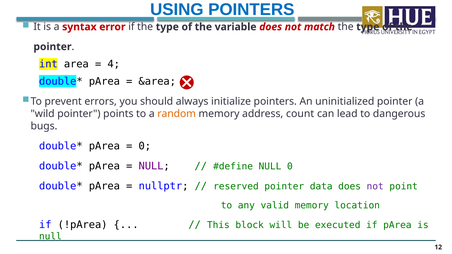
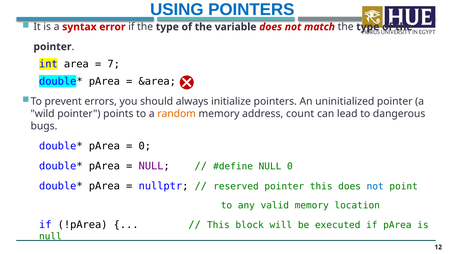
4: 4 -> 7 (114, 64)
pointer data: data -> this (321, 186)
not colour: purple -> blue (375, 186)
